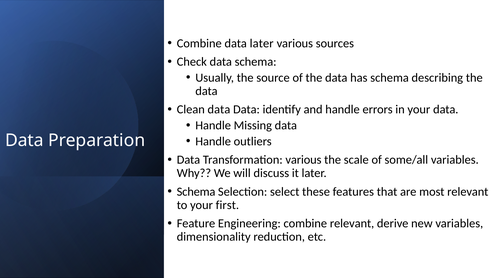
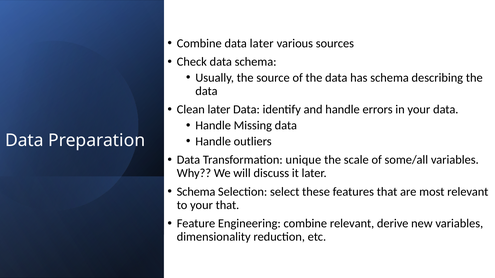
Clean data: data -> later (219, 110)
Transformation various: various -> unique (303, 160)
your first: first -> that (227, 205)
